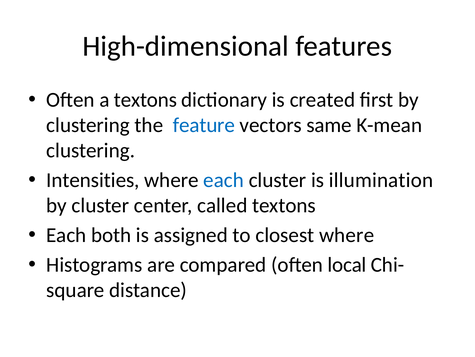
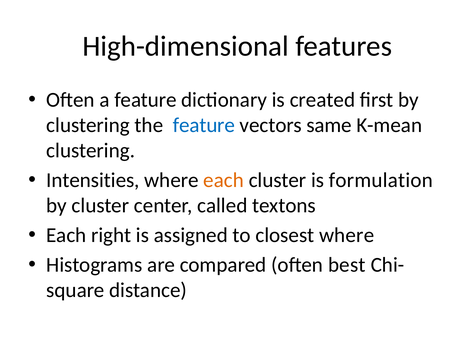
a textons: textons -> feature (145, 100)
each colour: blue -> orange (224, 180)
illumination: illumination -> formulation (381, 180)
both: both -> right (111, 235)
local: local -> best (347, 264)
